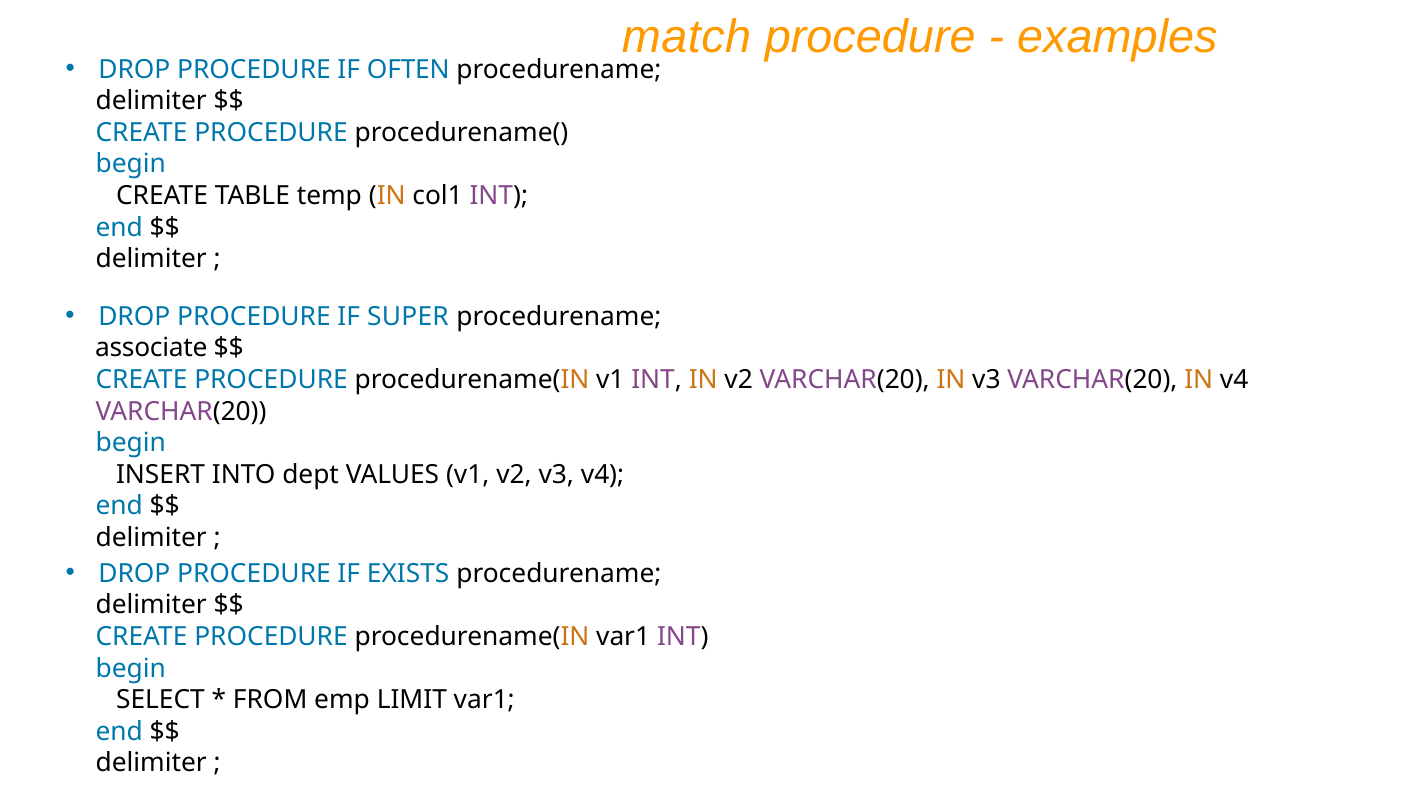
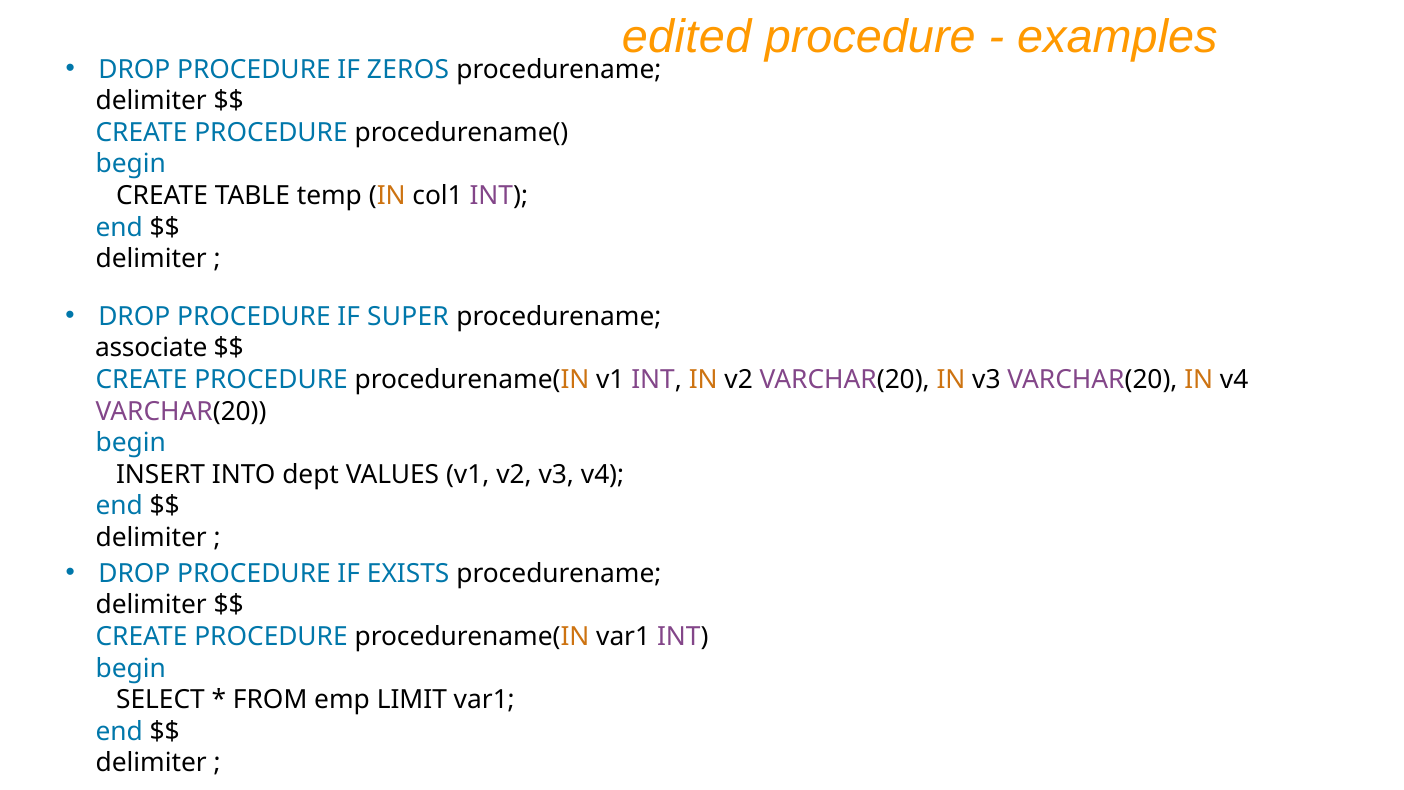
match: match -> edited (687, 37)
OFTEN: OFTEN -> ZEROS (408, 69)
